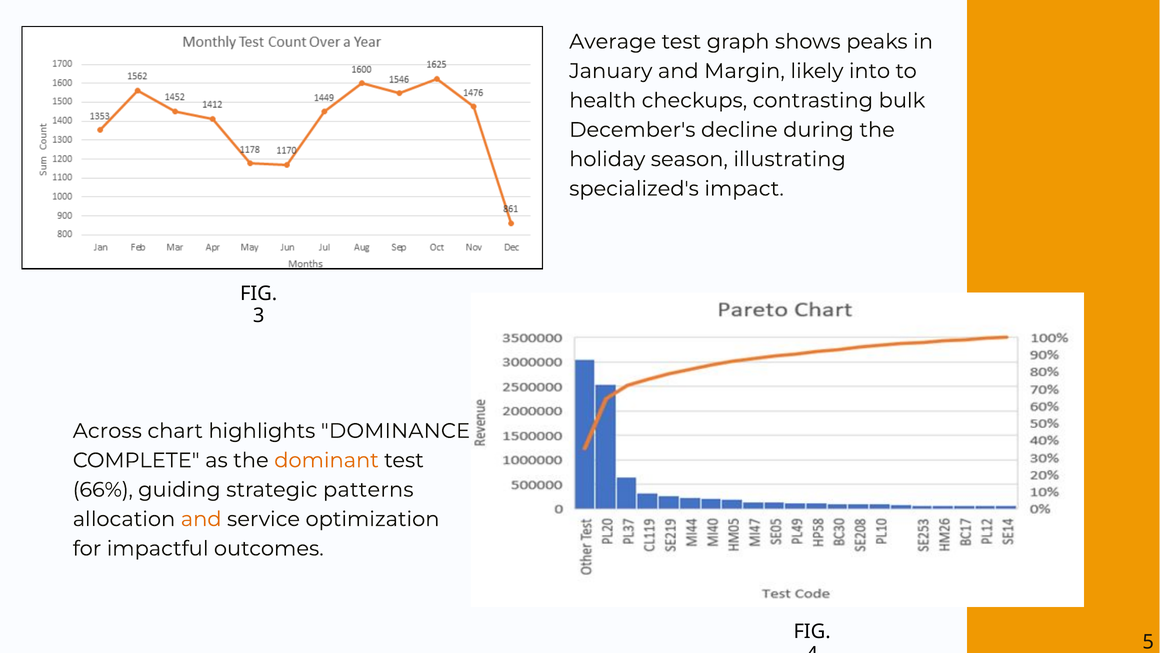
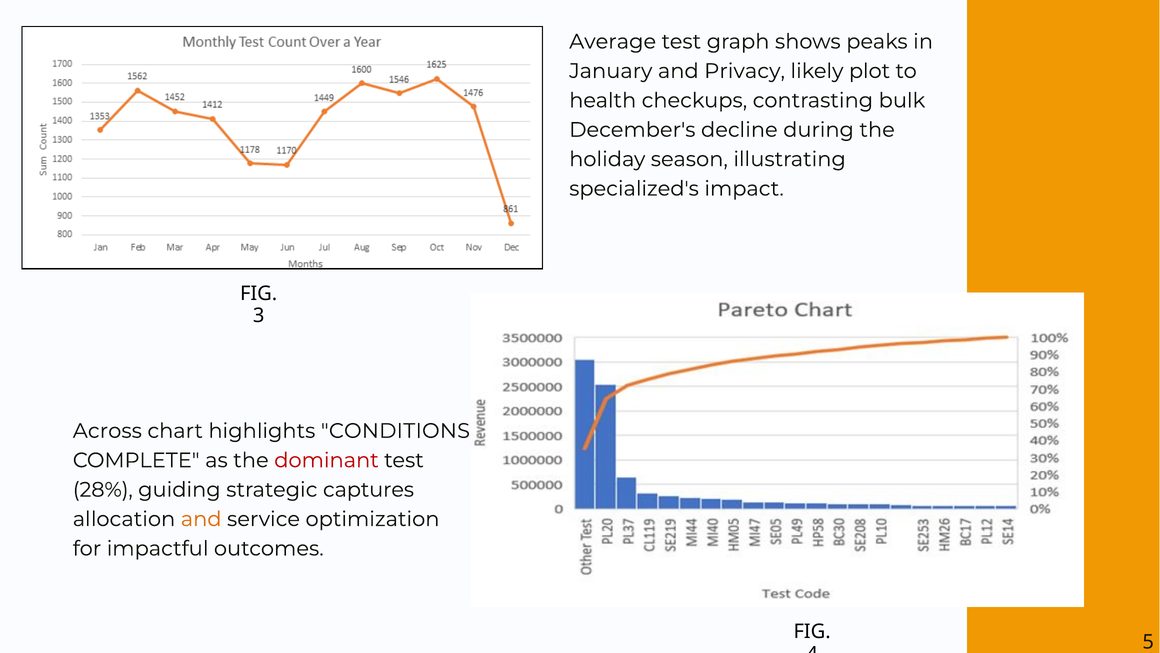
Margin: Margin -> Privacy (745, 71)
into: into -> plot (870, 71)
DOMINANCE: DOMINANCE -> CONDITIONS (395, 431)
dominant colour: orange -> red (327, 460)
66%: 66% -> 28% (103, 489)
patterns: patterns -> captures (368, 489)
